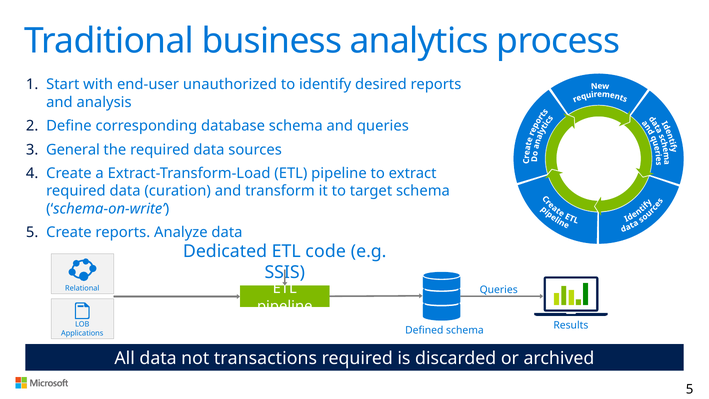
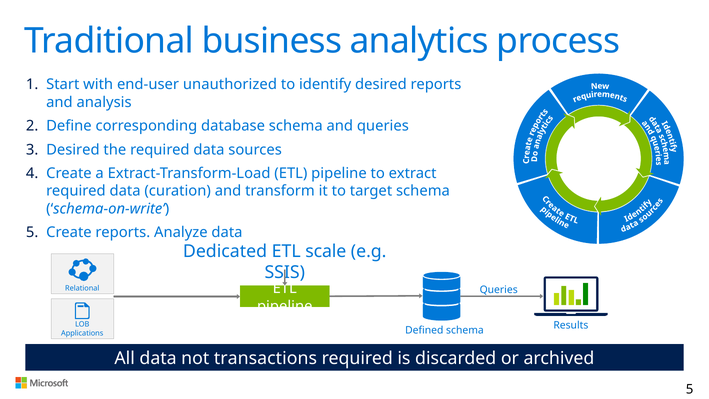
General: General -> Desired (73, 150)
code: code -> scale (326, 251)
